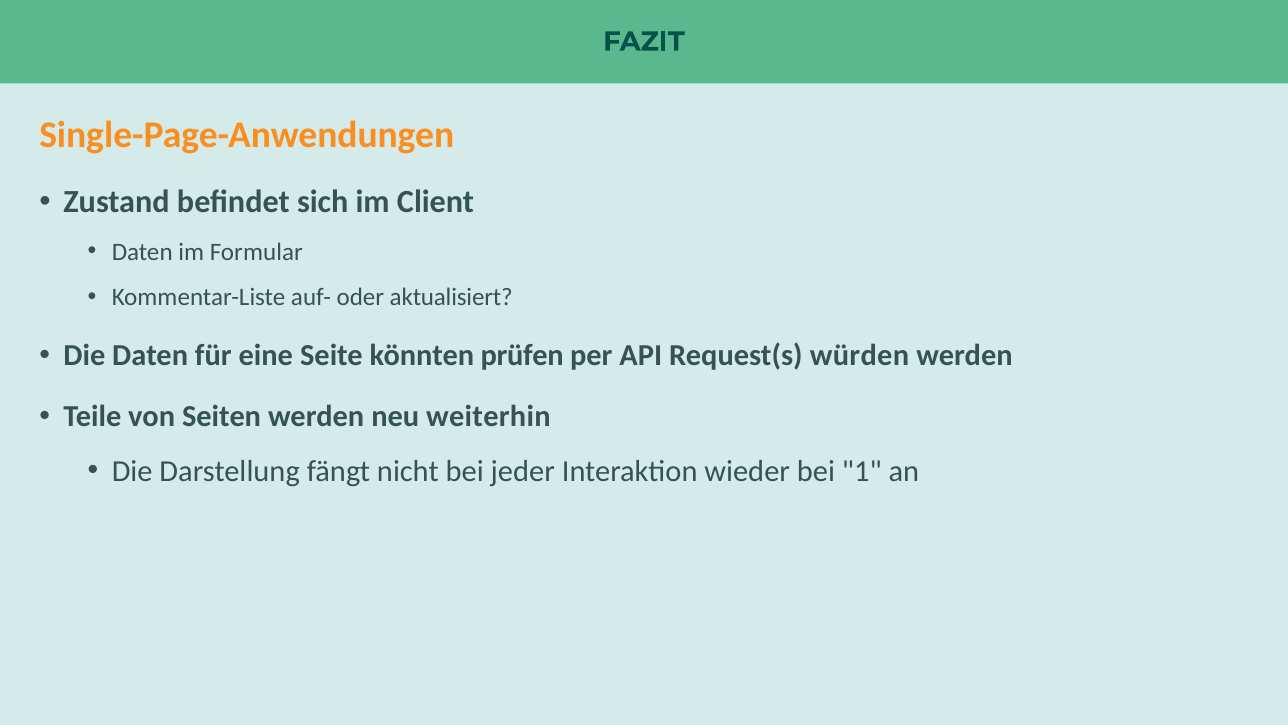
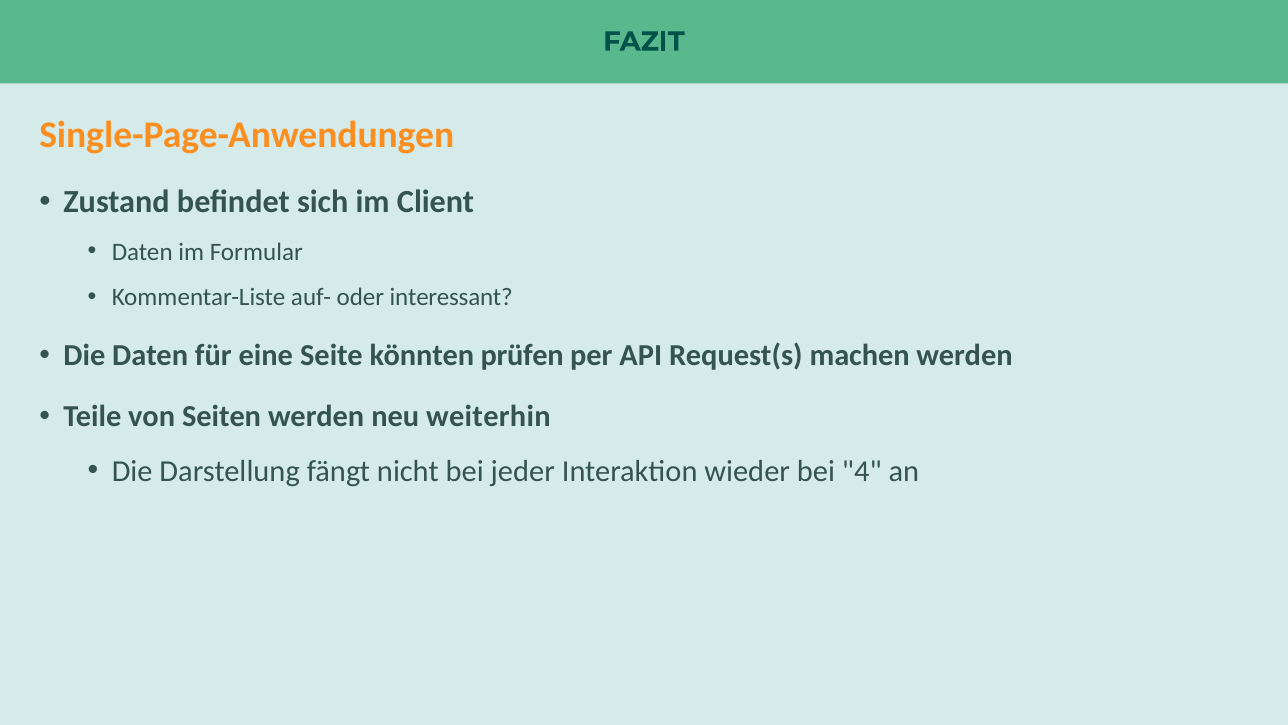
aktualisiert: aktualisiert -> interessant (451, 297)
würden: würden -> machen (860, 356)
1: 1 -> 4 (862, 471)
